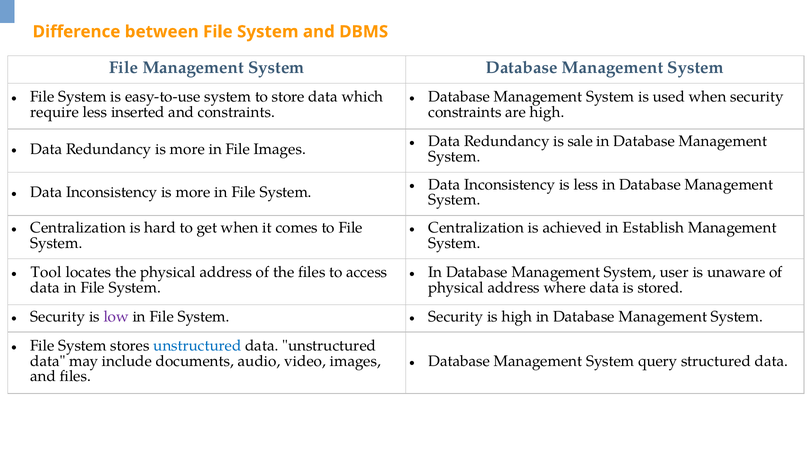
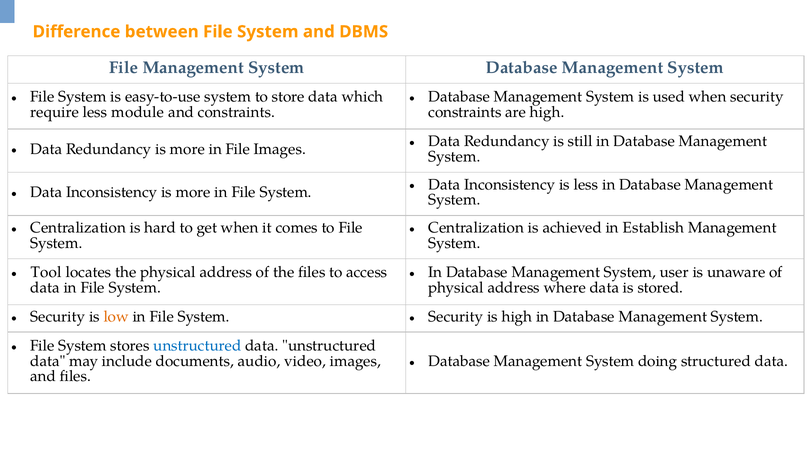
inserted: inserted -> module (138, 112)
sale: sale -> still (580, 141)
low colour: purple -> orange (116, 316)
query: query -> doing (658, 361)
